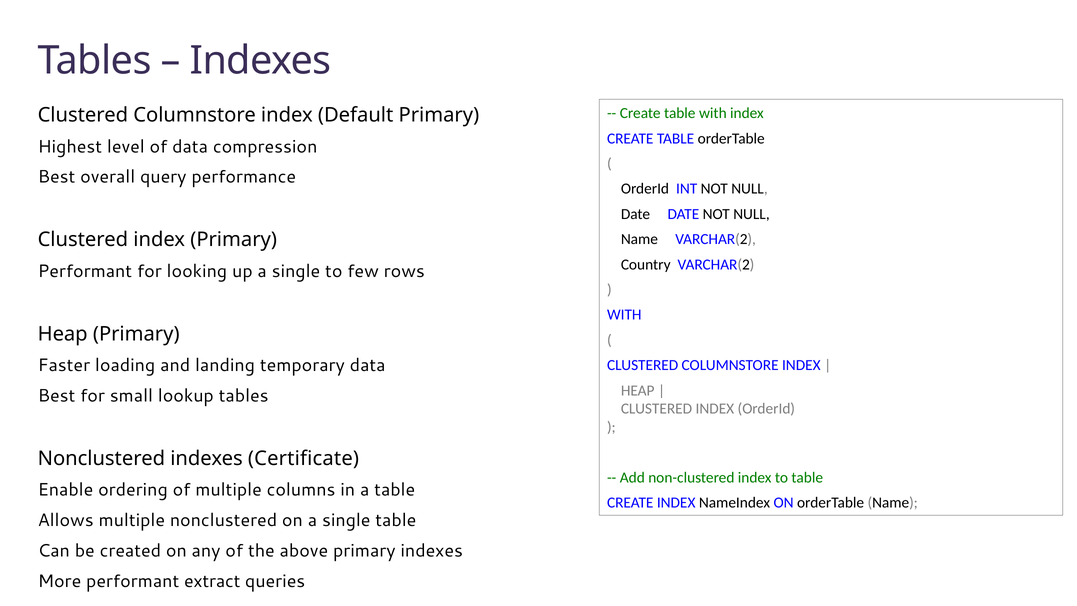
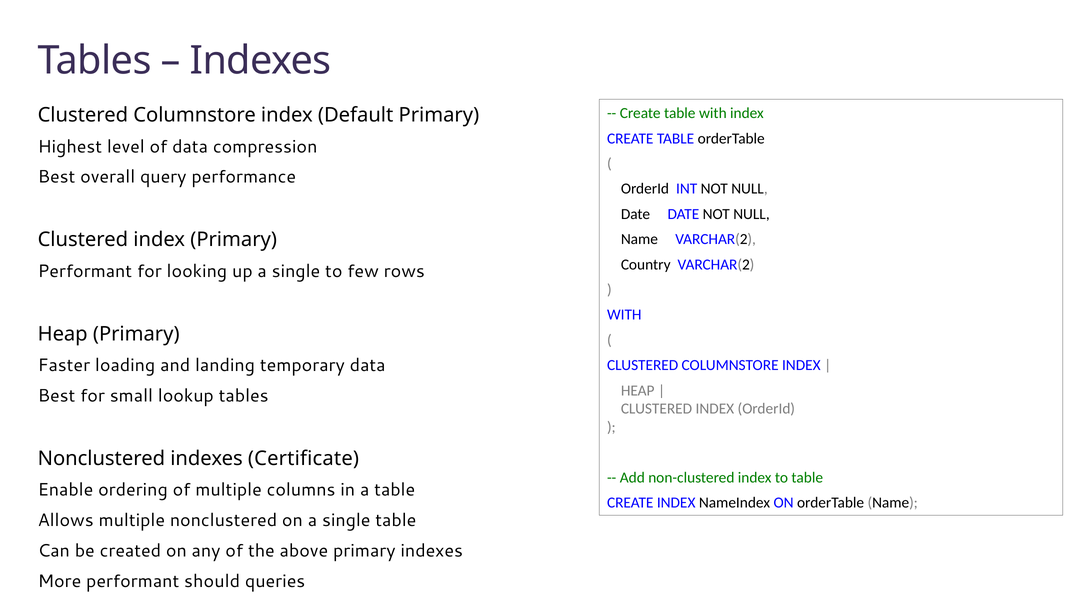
extract: extract -> should (212, 581)
